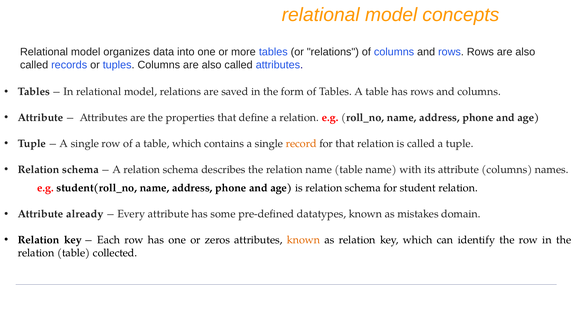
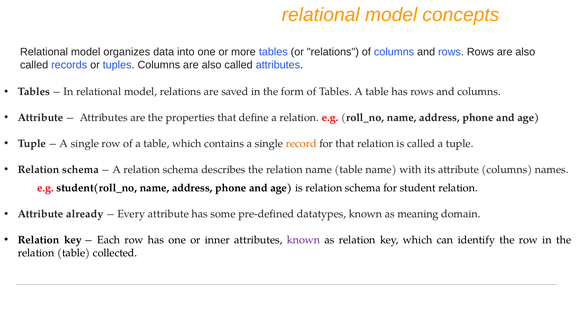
mistakes: mistakes -> meaning (418, 214)
zeros: zeros -> inner (217, 240)
known colour: orange -> purple (304, 240)
